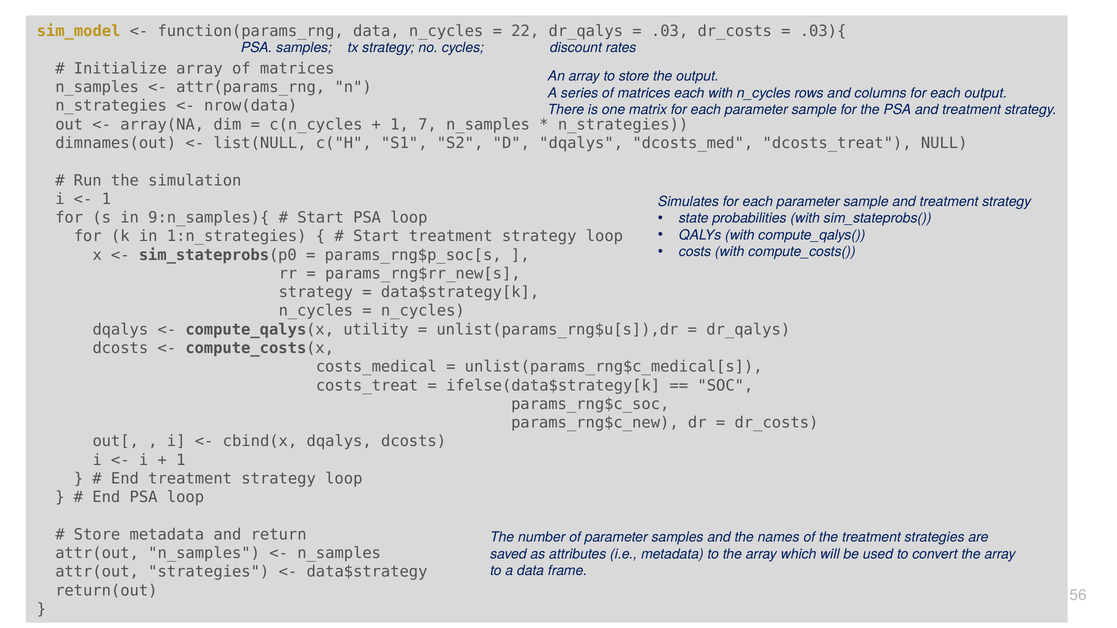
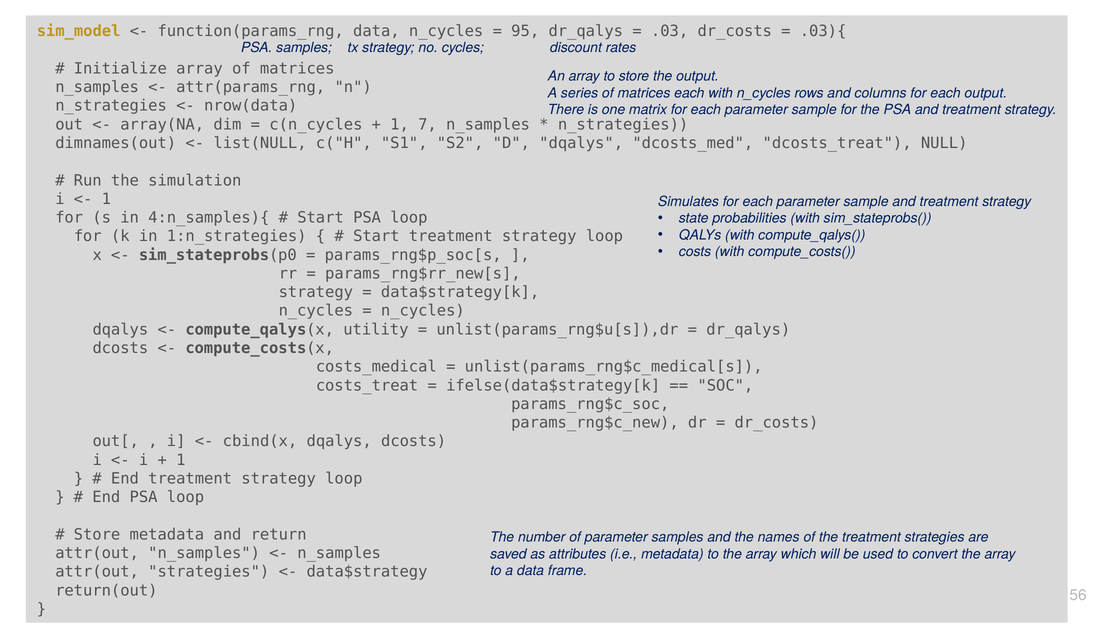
22: 22 -> 95 (525, 31)
9:n_samples){: 9:n_samples){ -> 4:n_samples){ (209, 218)
